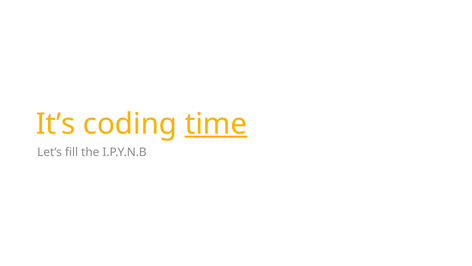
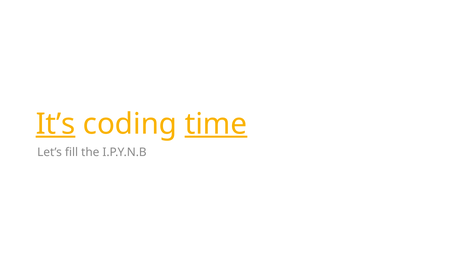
It’s underline: none -> present (56, 124)
